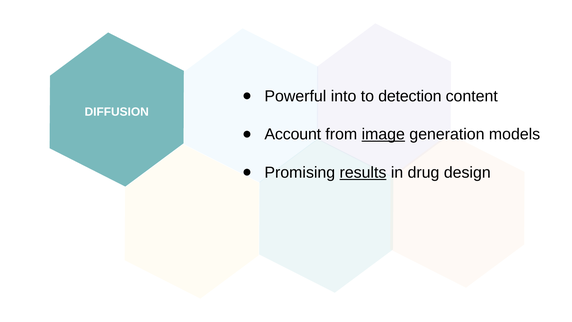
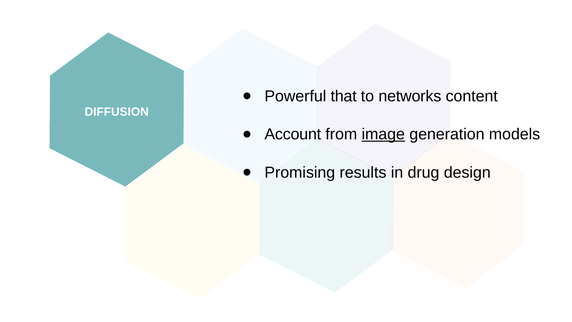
into: into -> that (344, 96)
detection: detection -> networks (410, 96)
results underline: present -> none (363, 172)
